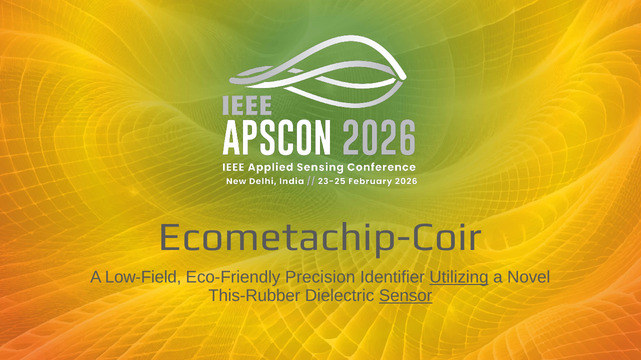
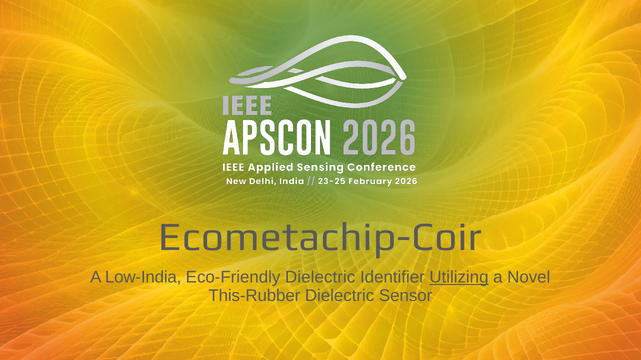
Low-Field: Low-Field -> Low-India (143, 278)
Eco-Friendly Precision: Precision -> Dielectric (320, 278)
Sensor underline: present -> none (406, 296)
